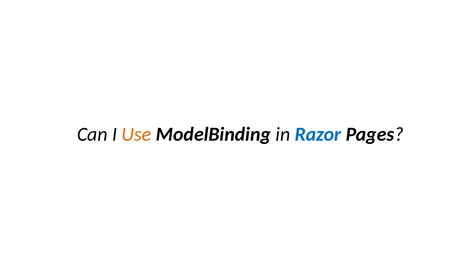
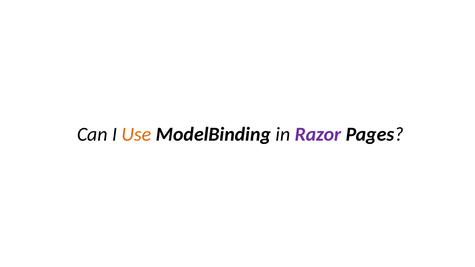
Razor colour: blue -> purple (318, 135)
